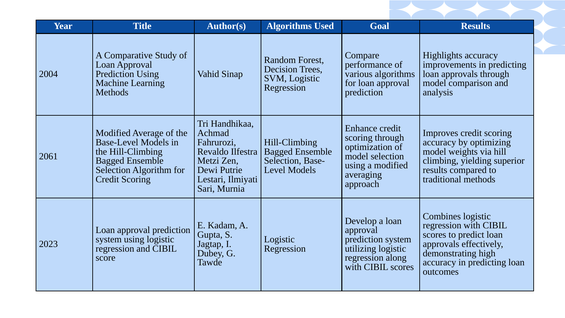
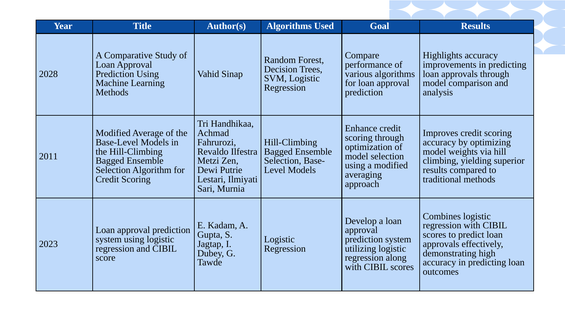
2004: 2004 -> 2028 (48, 74)
2061: 2061 -> 2011 (48, 156)
